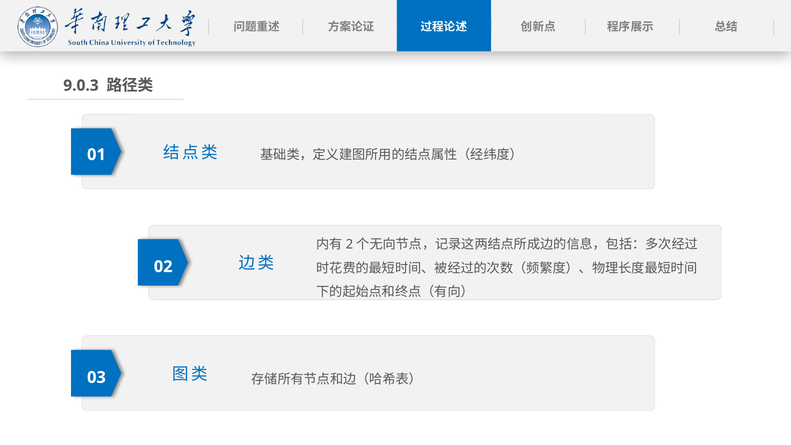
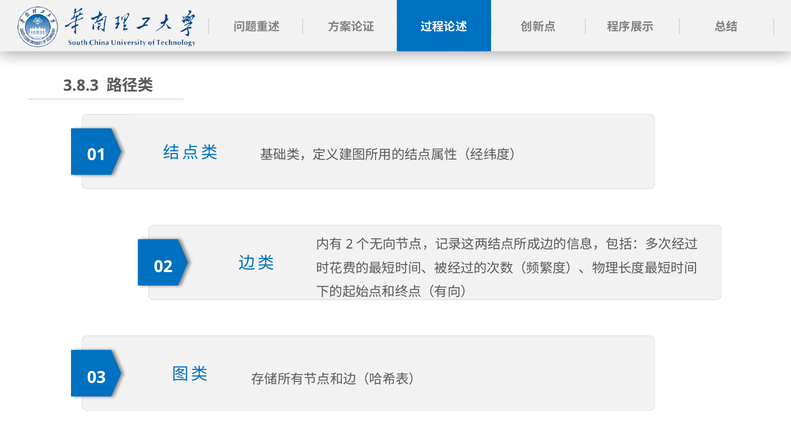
9.0.3: 9.0.3 -> 3.8.3 (81, 86)
